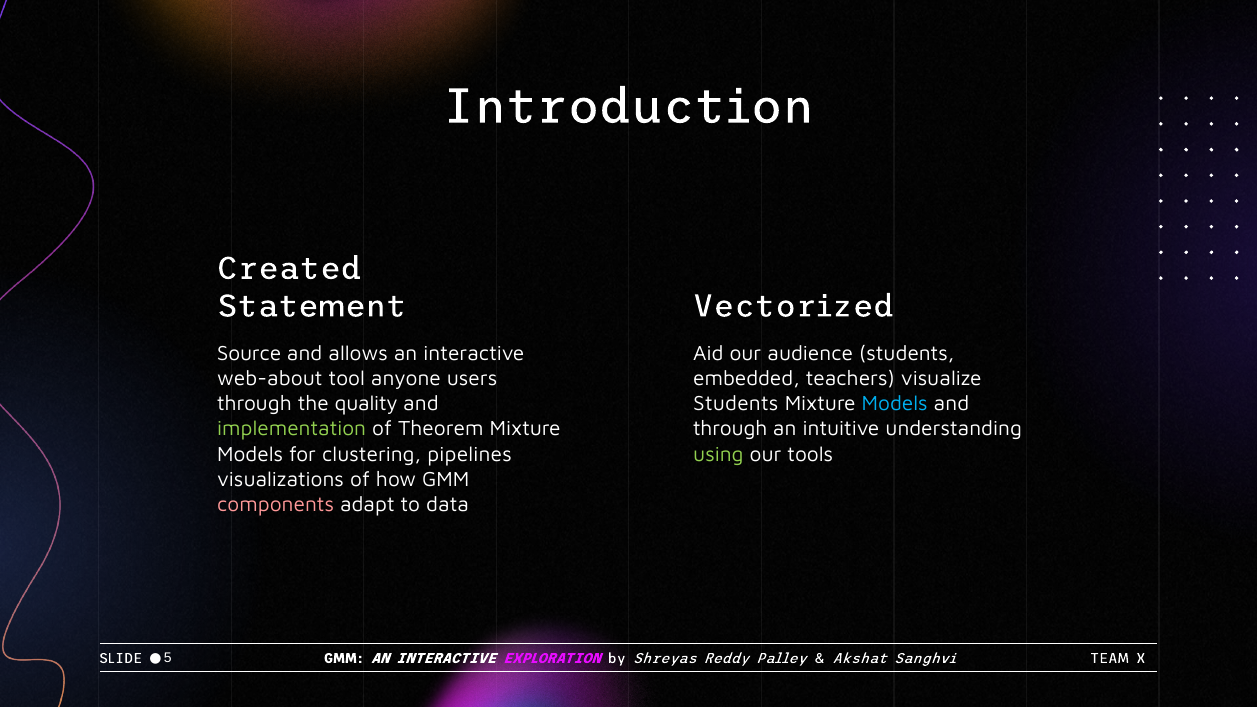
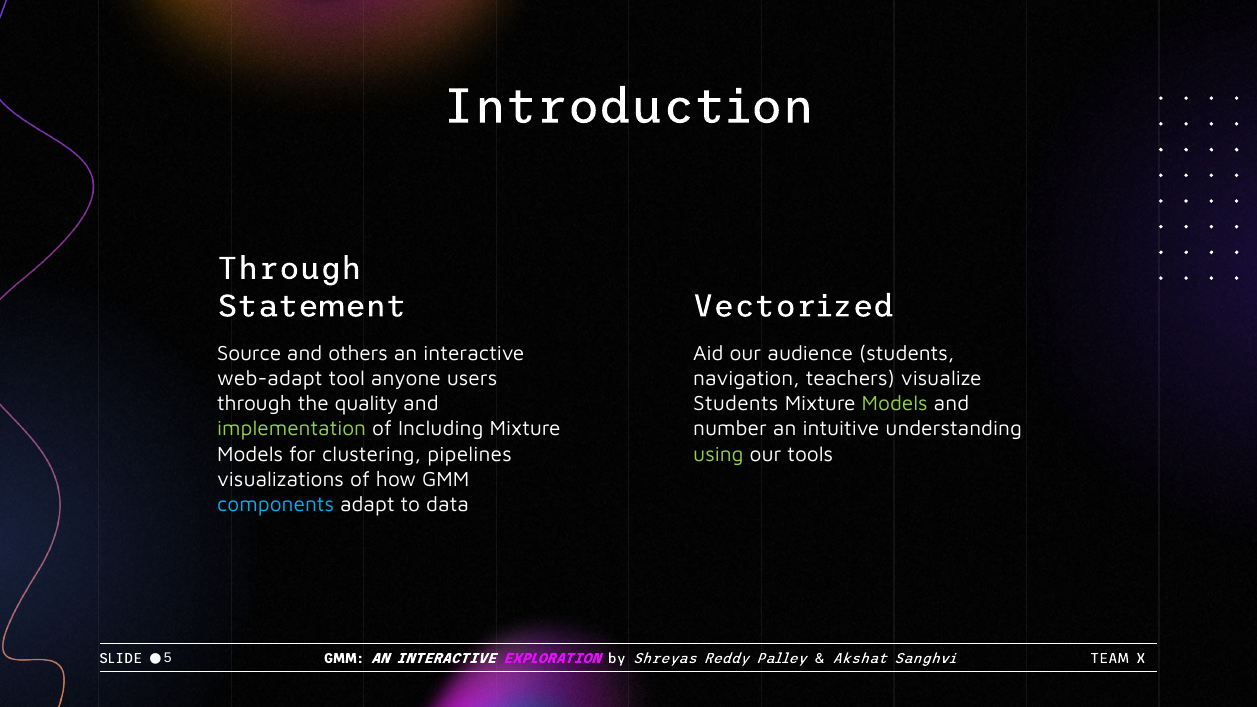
Created: Created -> Through (289, 268)
allows: allows -> others (358, 354)
web-about: web-about -> web-adapt (270, 379)
embedded: embedded -> navigation (746, 379)
Models colour: light blue -> light green (895, 404)
Theorem: Theorem -> Including (441, 429)
through: through -> number (730, 429)
components colour: pink -> light blue (276, 504)
